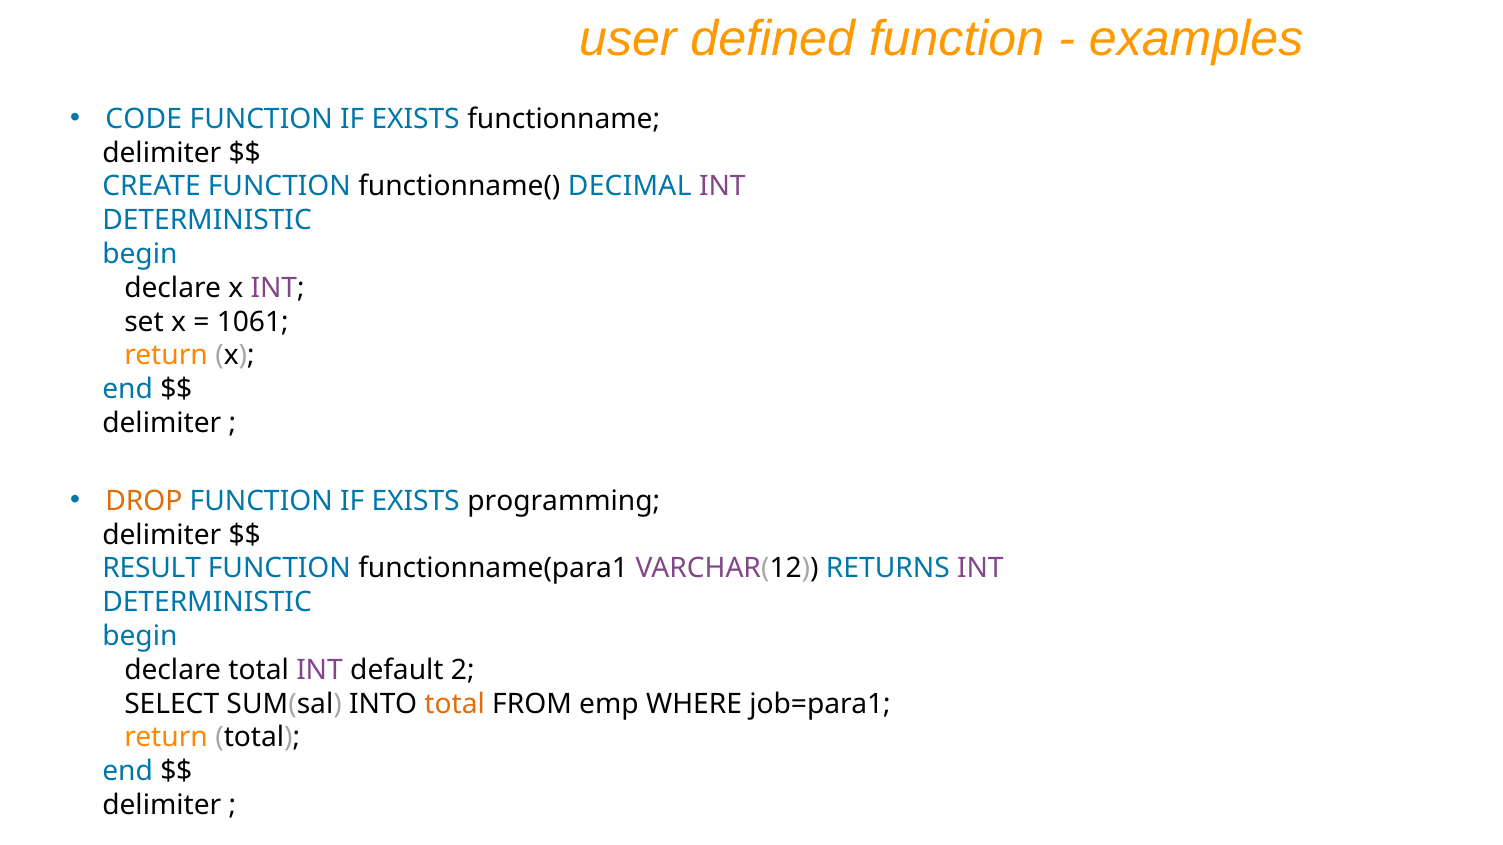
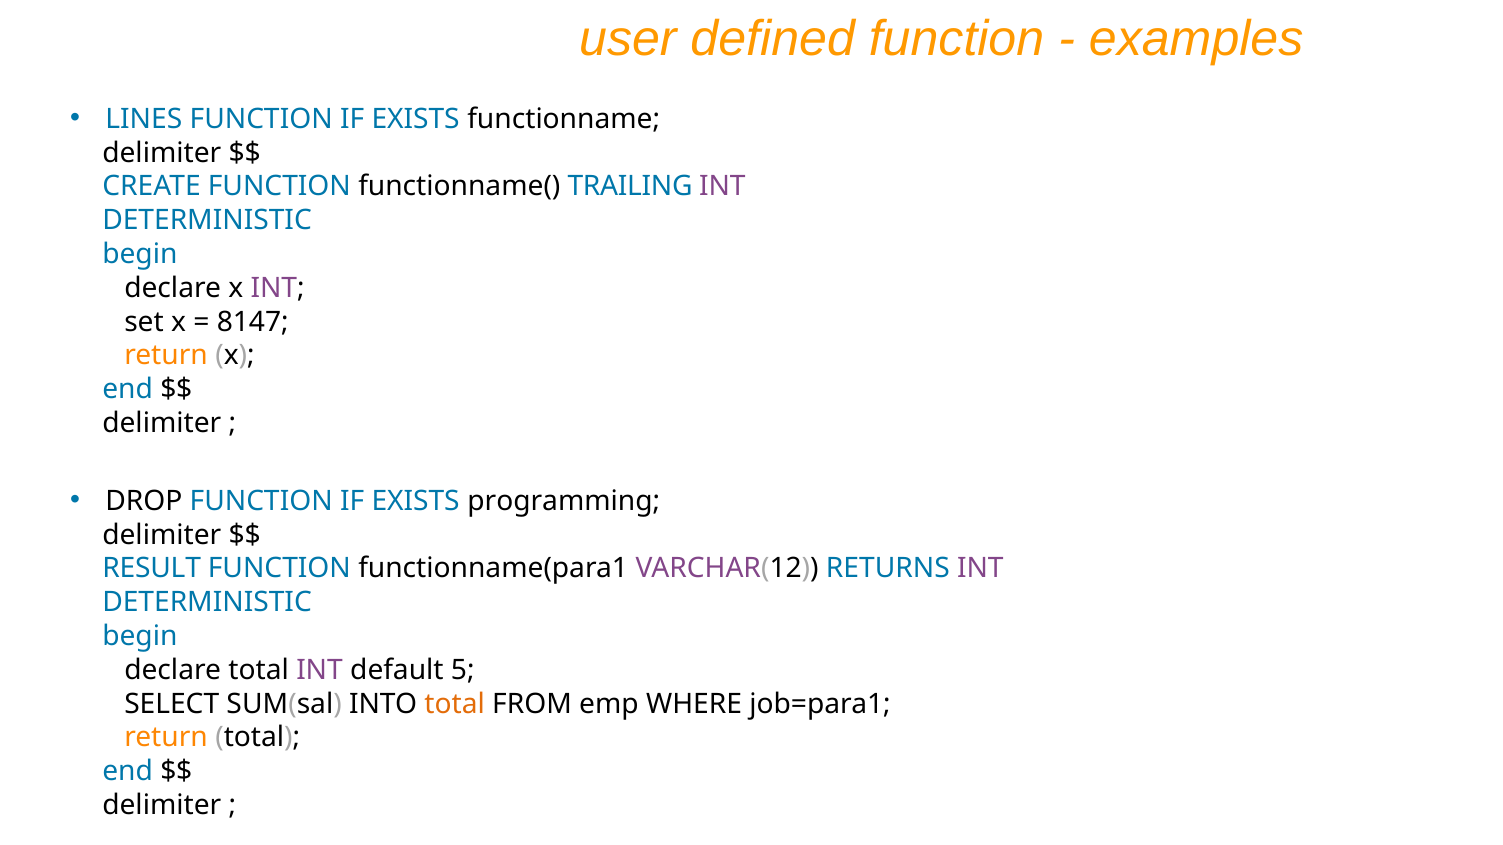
CODE: CODE -> LINES (144, 119)
DECIMAL: DECIMAL -> TRAILING (630, 187)
1061: 1061 -> 8147 (253, 322)
DROP colour: orange -> black (144, 501)
2: 2 -> 5 (463, 670)
